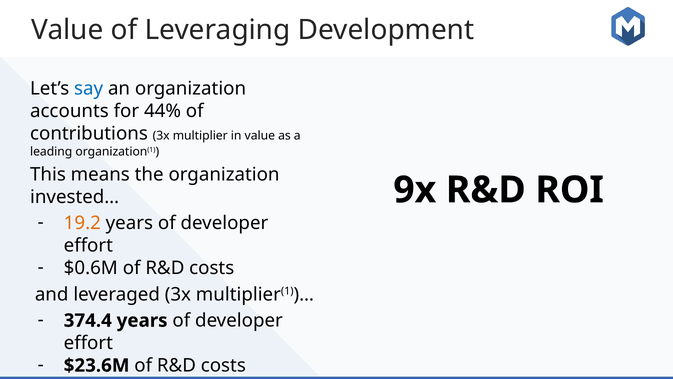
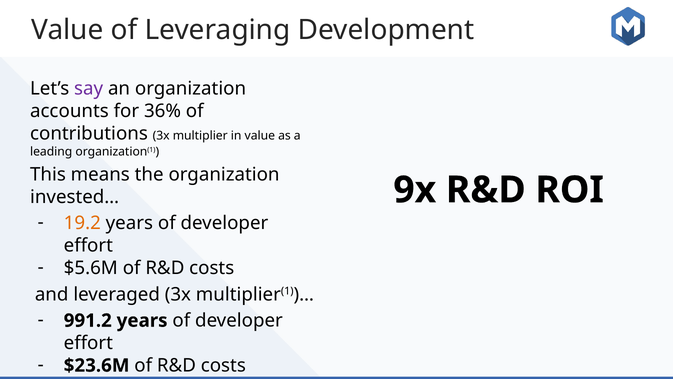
say colour: blue -> purple (89, 89)
44%: 44% -> 36% (163, 111)
$0.6M: $0.6M -> $5.6M (91, 268)
374.4: 374.4 -> 991.2 (88, 320)
